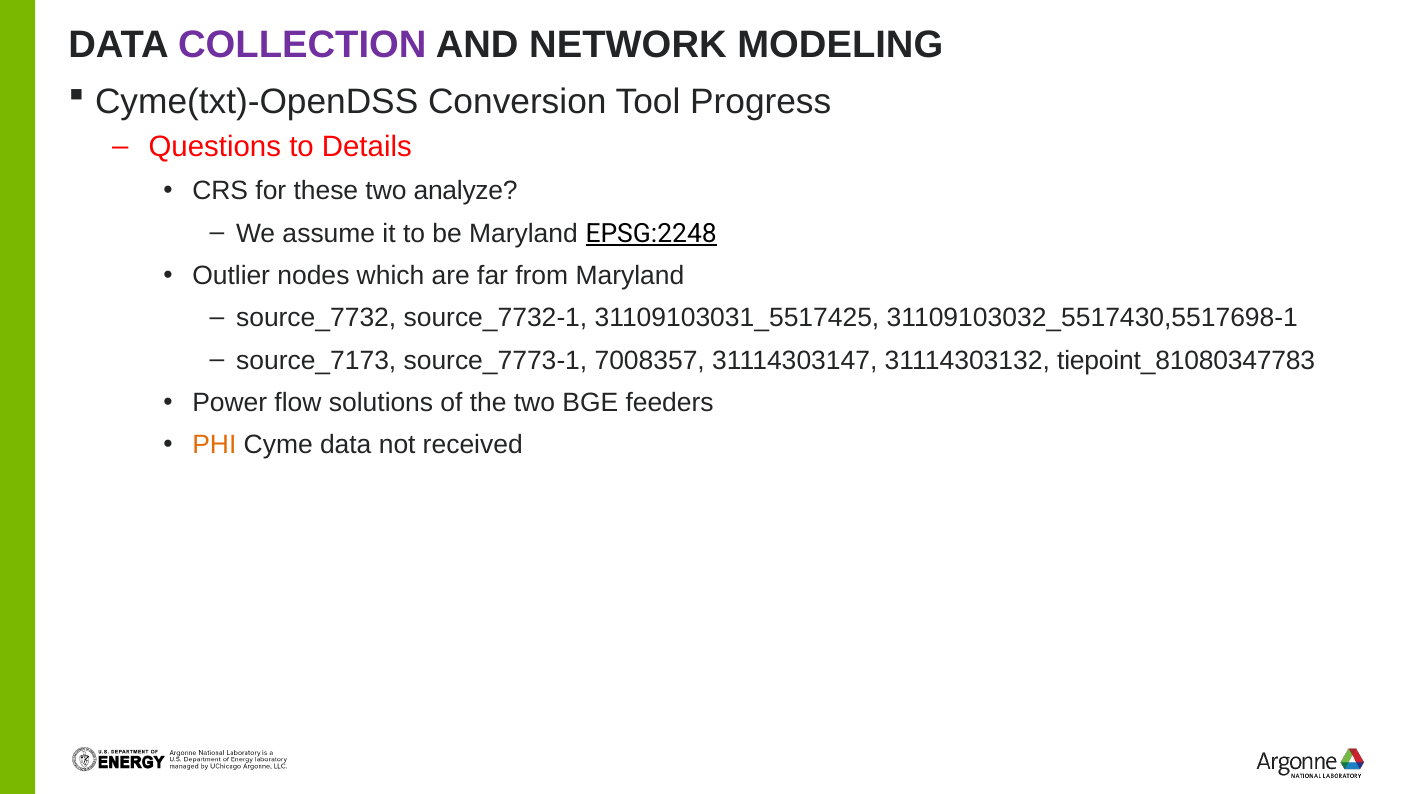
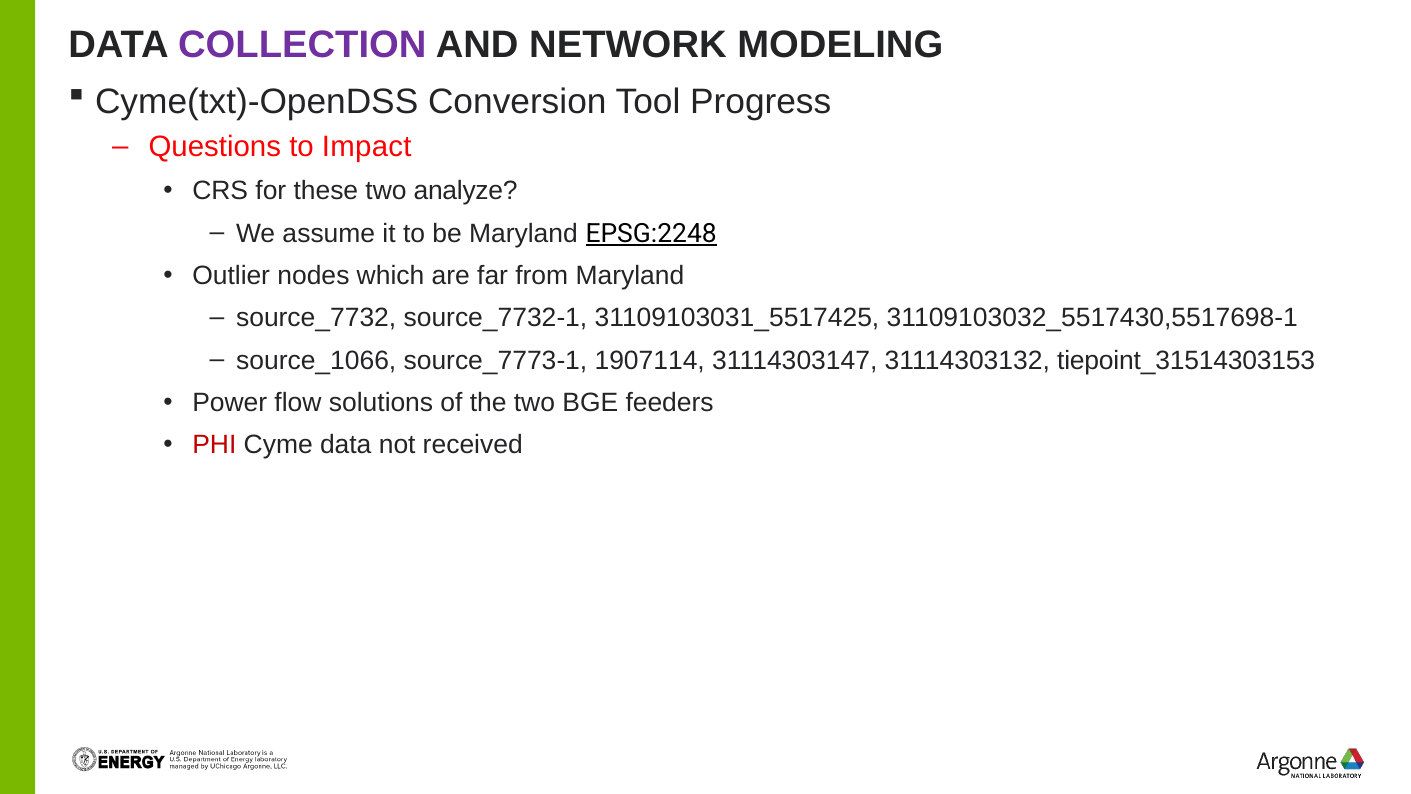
Details: Details -> Impact (367, 147)
source_7173: source_7173 -> source_1066 (316, 360)
7008357: 7008357 -> 1907114 (650, 360)
tiepoint_81080347783: tiepoint_81080347783 -> tiepoint_31514303153 (1186, 360)
PHI colour: orange -> red (214, 445)
